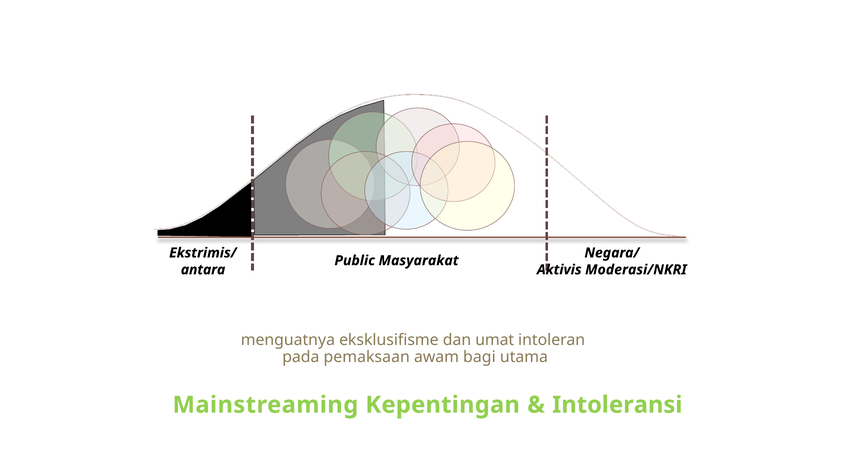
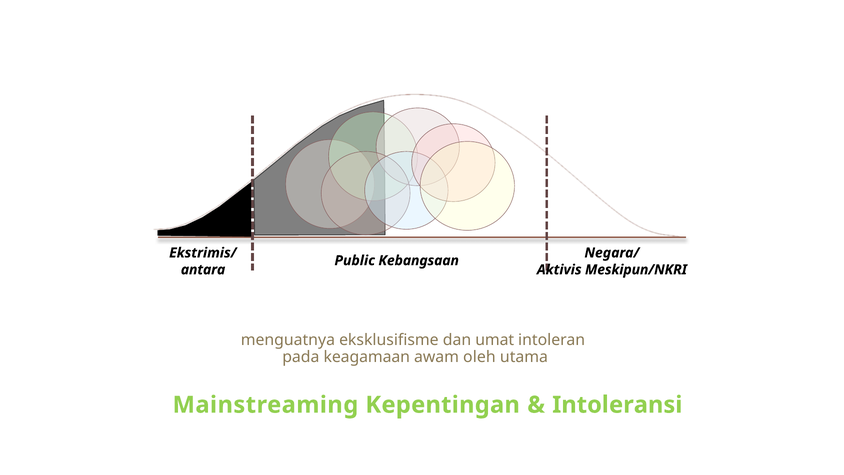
Masyarakat: Masyarakat -> Kebangsaan (419, 260)
Moderasi/NKRI: Moderasi/NKRI -> Meskipun/NKRI (636, 270)
pemaksaan: pemaksaan -> keagamaan (367, 357)
bagi: bagi -> oleh (479, 357)
